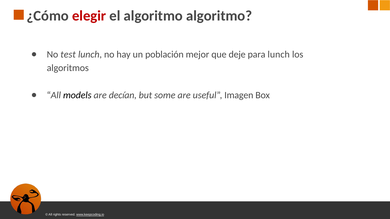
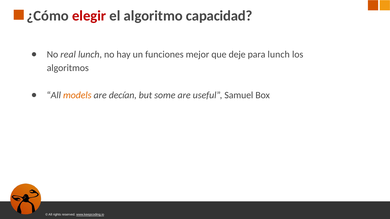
algoritmo algoritmo: algoritmo -> capacidad (219, 16)
test: test -> real (68, 55)
población: población -> funciones (164, 55)
models colour: black -> orange (77, 95)
Imagen: Imagen -> Samuel (239, 95)
